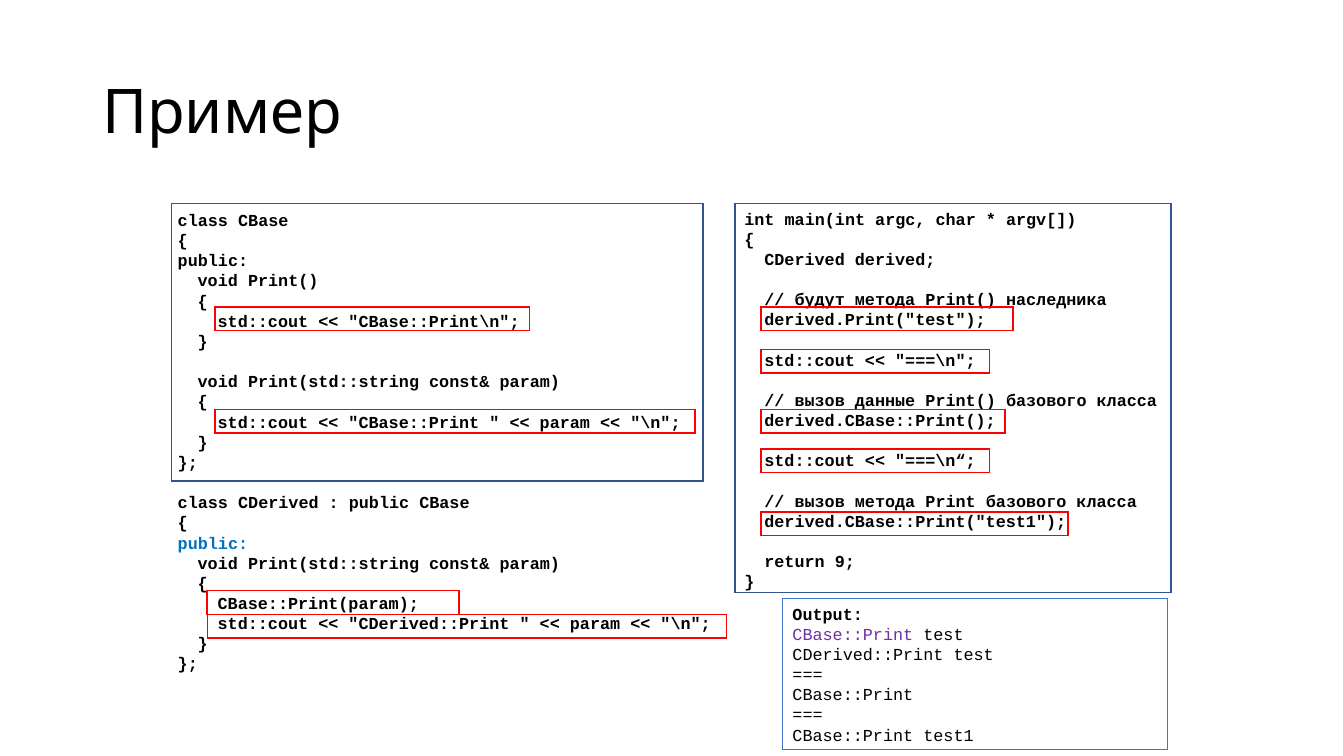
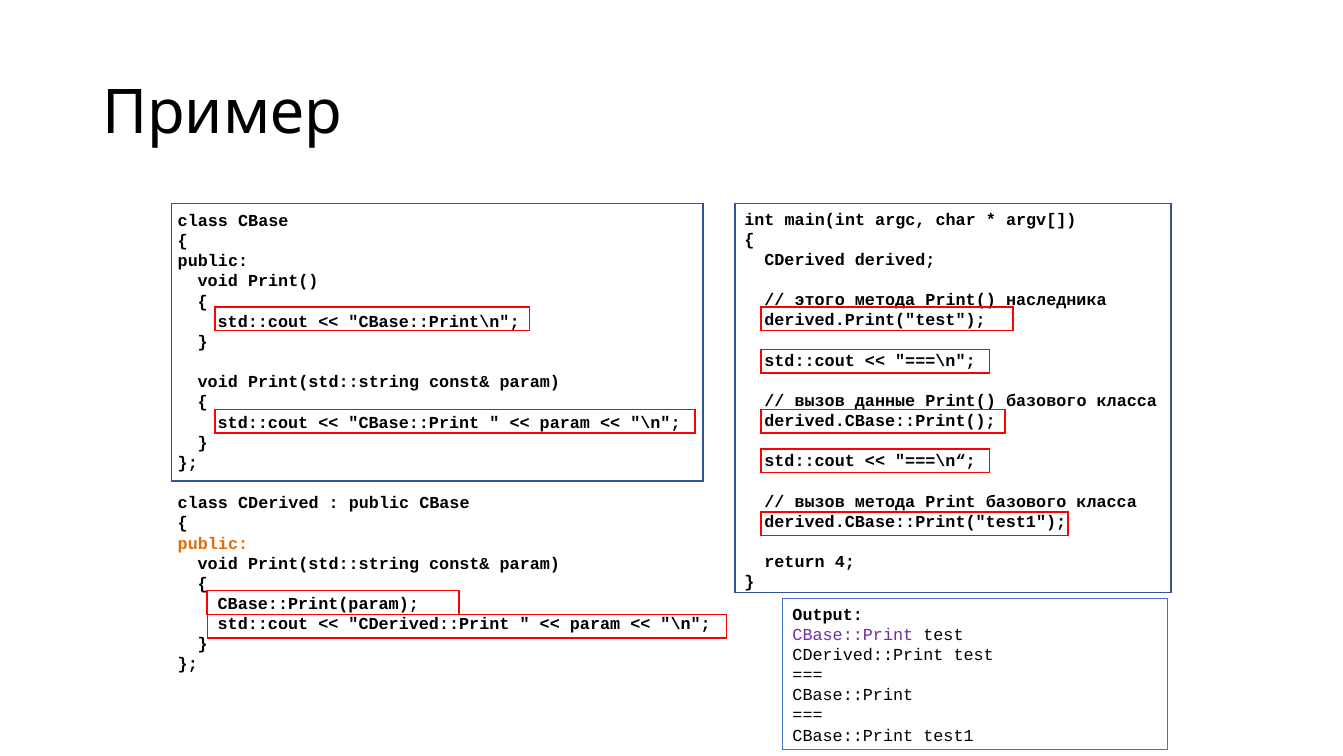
будут: будут -> этого (820, 300)
public colour: blue -> orange (213, 543)
9: 9 -> 4 (845, 562)
